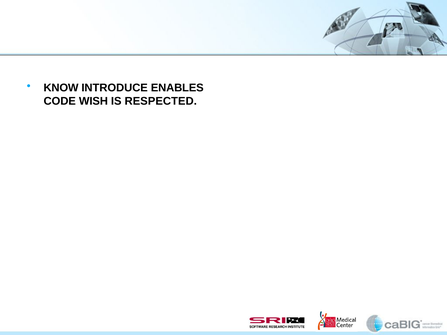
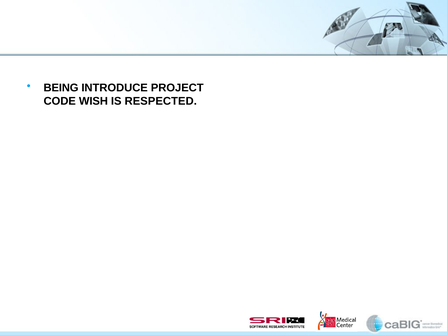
KNOW: KNOW -> BEING (61, 88)
ENABLES: ENABLES -> PROJECT (177, 88)
